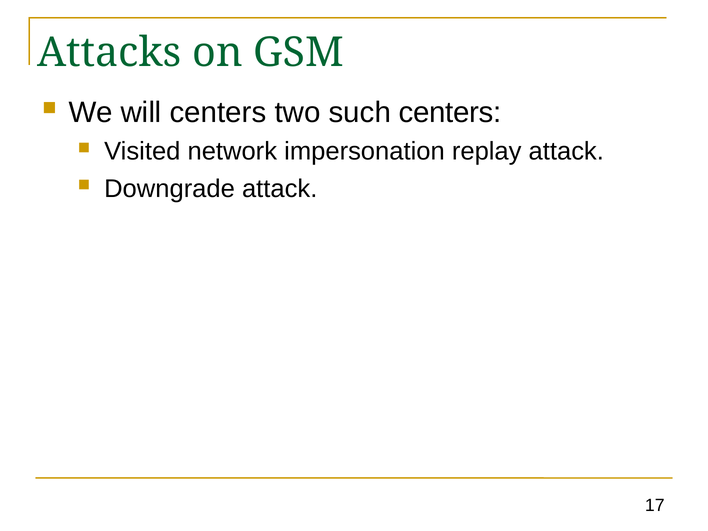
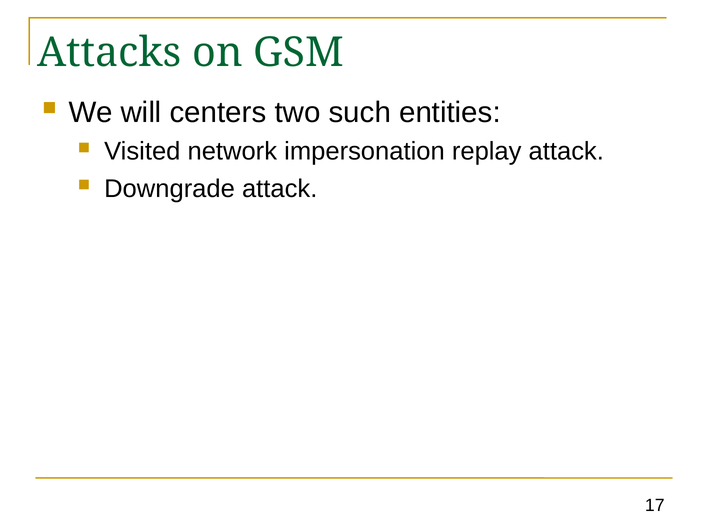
such centers: centers -> entities (450, 112)
